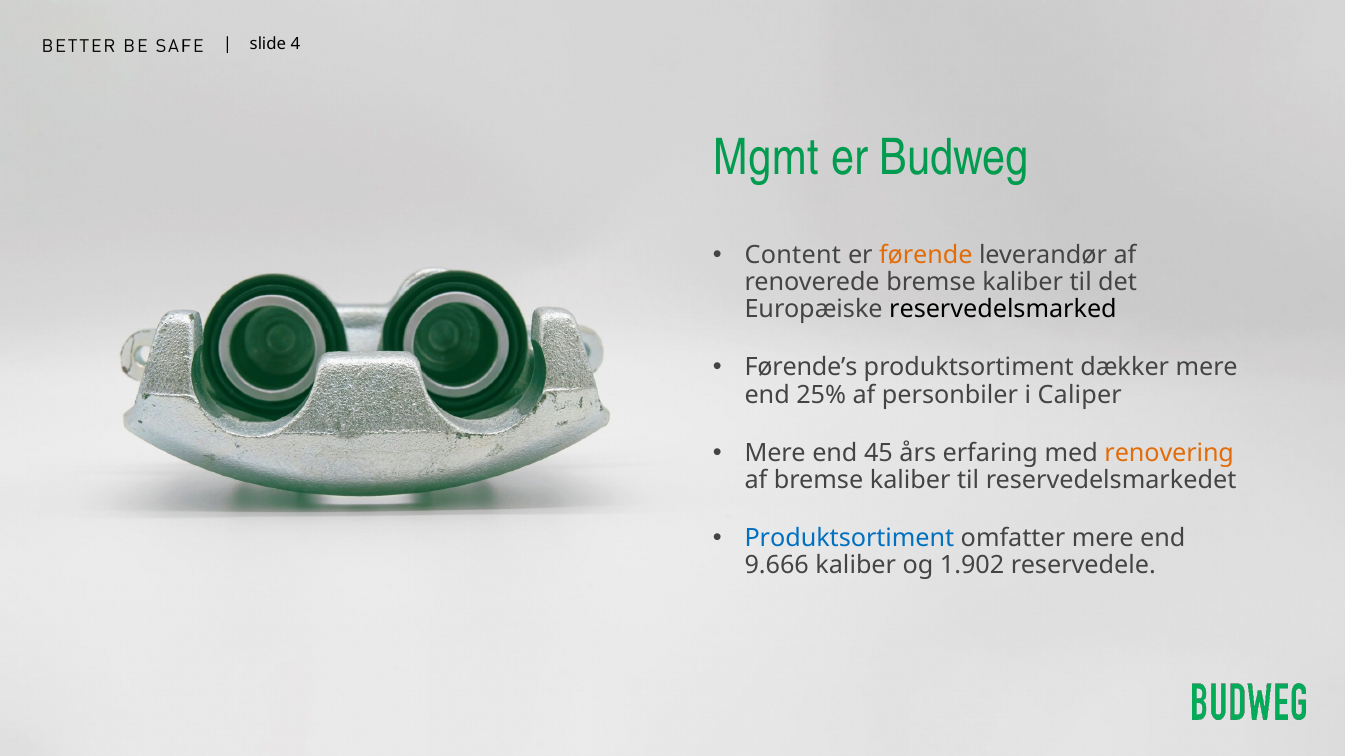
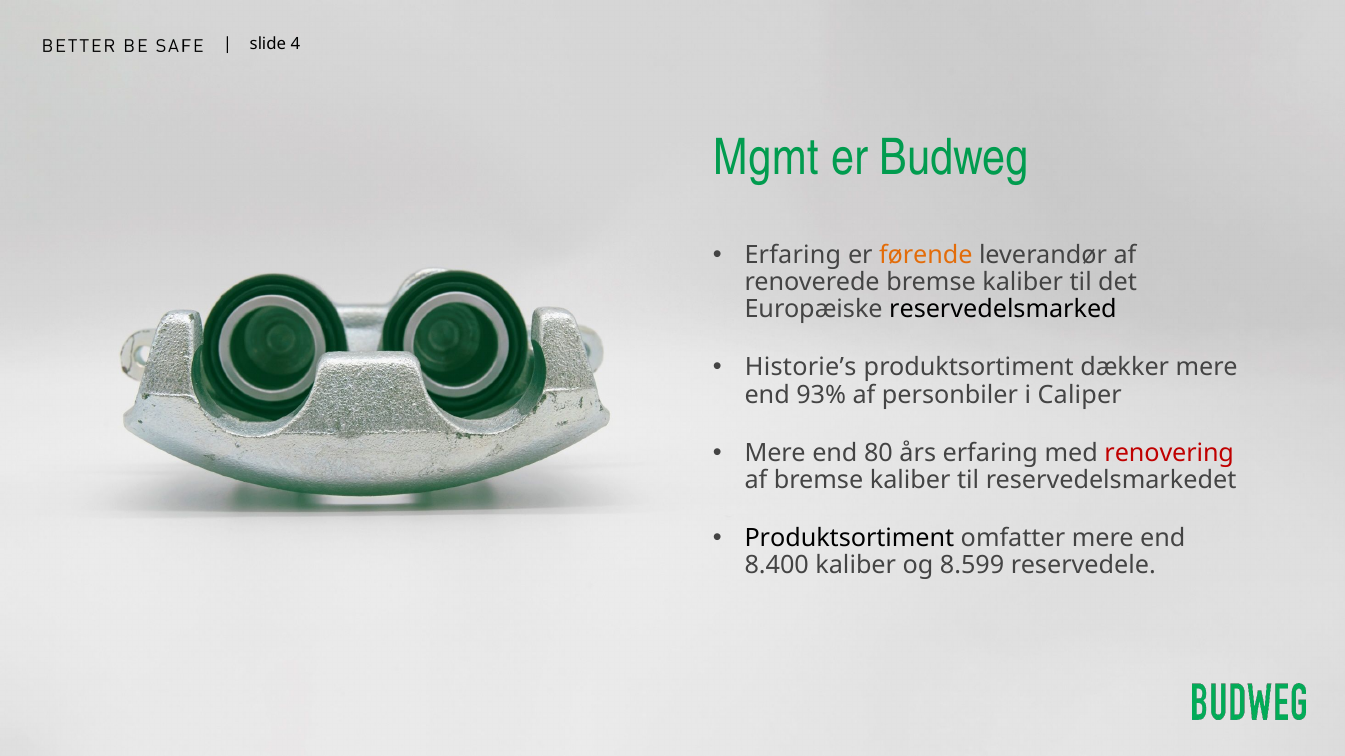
Content: Content -> Erfaring (793, 255)
Førende’s: Førende’s -> Historie’s (801, 368)
25%: 25% -> 93% (821, 395)
45: 45 -> 80 (878, 453)
renovering colour: orange -> red (1169, 453)
Produktsortiment colour: blue -> black (849, 539)
9.666: 9.666 -> 8.400 (777, 566)
1.902: 1.902 -> 8.599 (972, 566)
